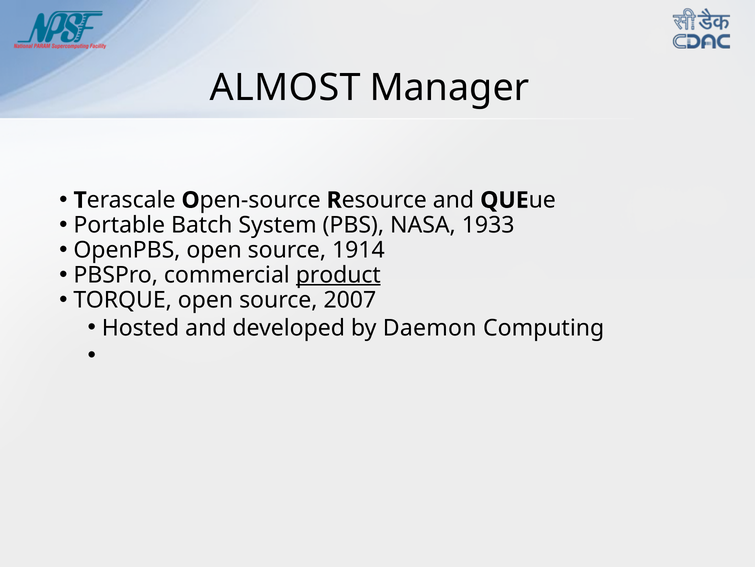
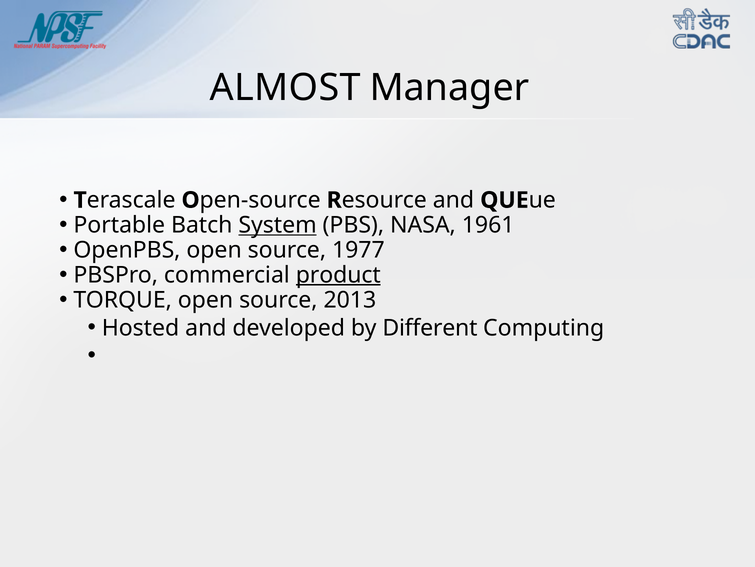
System underline: none -> present (278, 225)
1933: 1933 -> 1961 (488, 225)
1914: 1914 -> 1977 (358, 250)
2007: 2007 -> 2013 (350, 300)
Daemon: Daemon -> Different (430, 328)
